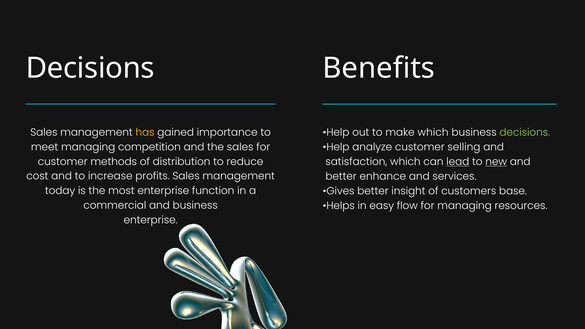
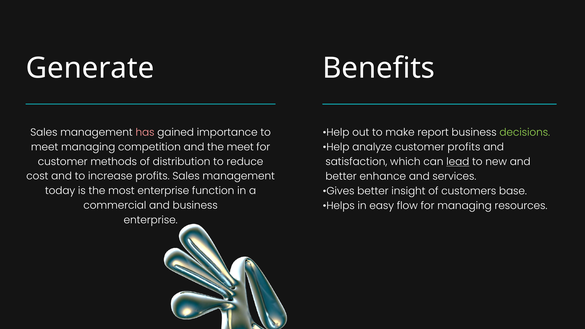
Decisions: Decisions -> Generate (90, 68)
has colour: yellow -> pink (145, 132)
make which: which -> report (433, 132)
the sales: sales -> meet (240, 147)
customer selling: selling -> profits (464, 147)
new underline: present -> none (496, 162)
